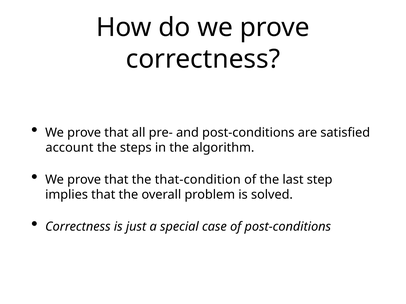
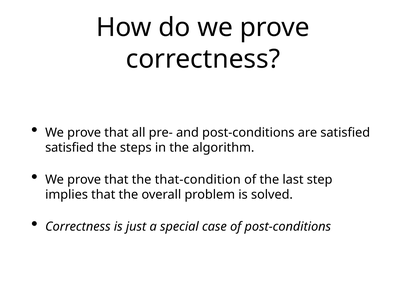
account: account -> satisfied (70, 148)
